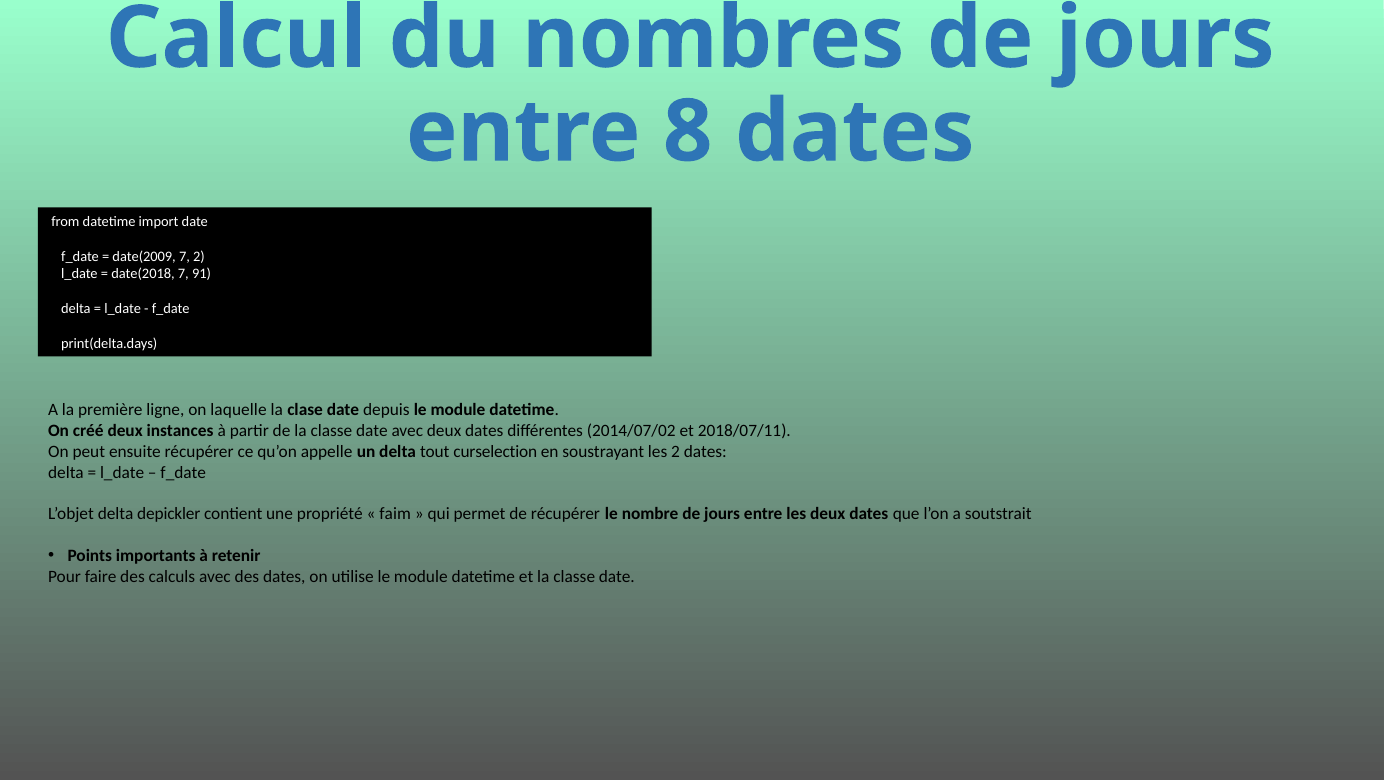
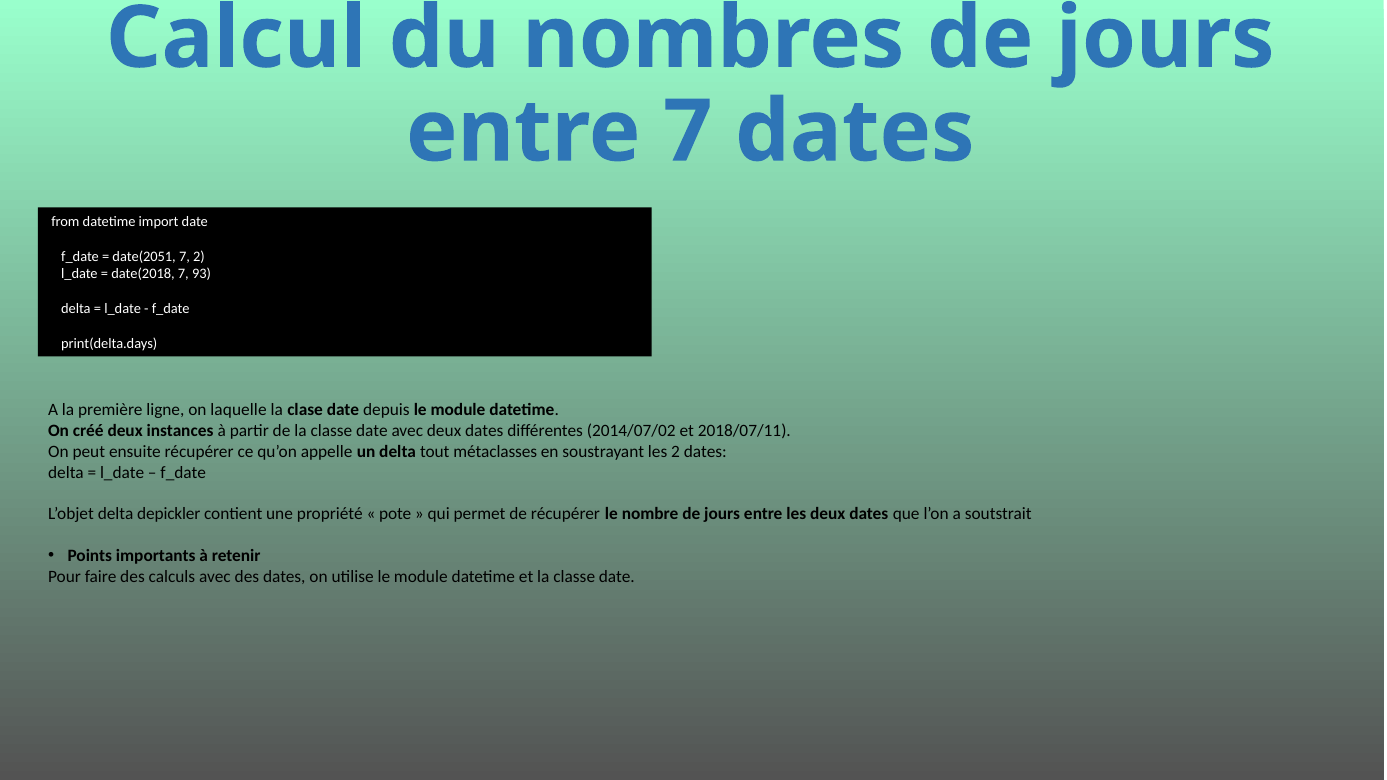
entre 8: 8 -> 7 (688, 132)
date(2009: date(2009 -> date(2051 (144, 257)
91: 91 -> 93 (202, 274)
curselection: curselection -> métaclasses (495, 452)
faim: faim -> pote (395, 514)
